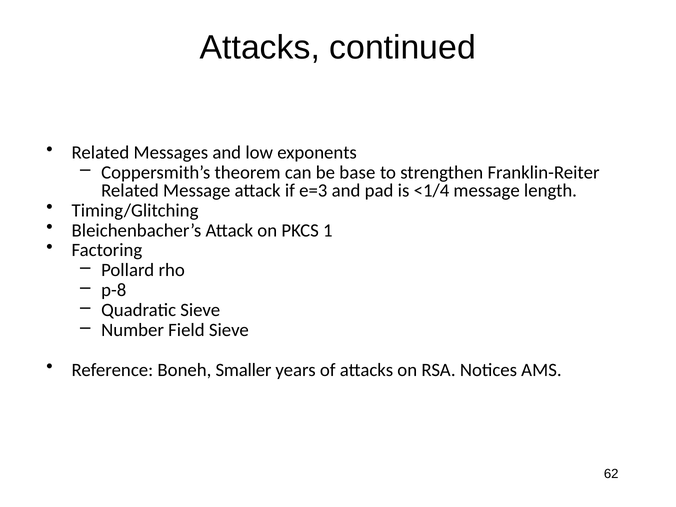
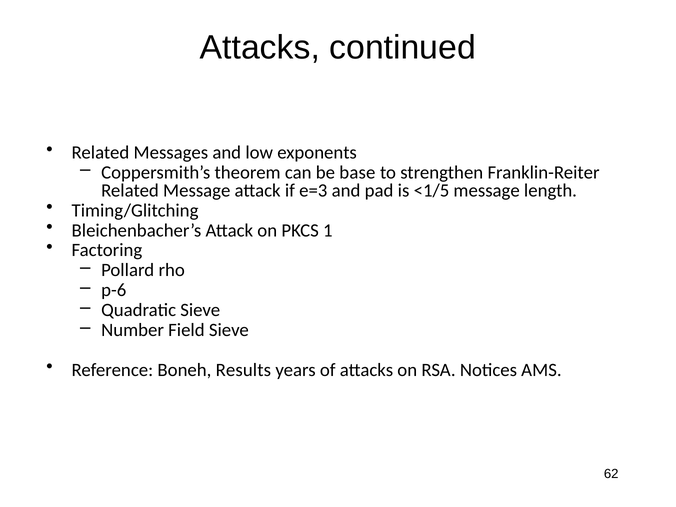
<1/4: <1/4 -> <1/5 (431, 190)
p-8: p-8 -> p-6 (114, 290)
Smaller: Smaller -> Results (243, 370)
